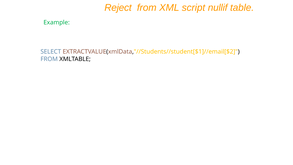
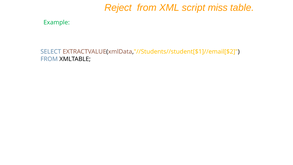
nullif: nullif -> miss (218, 8)
